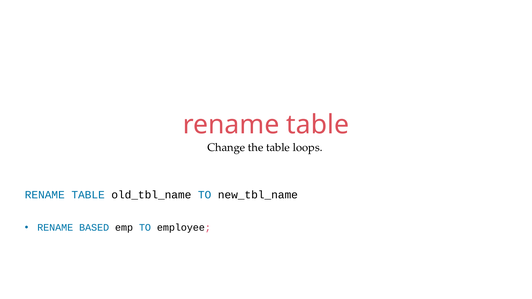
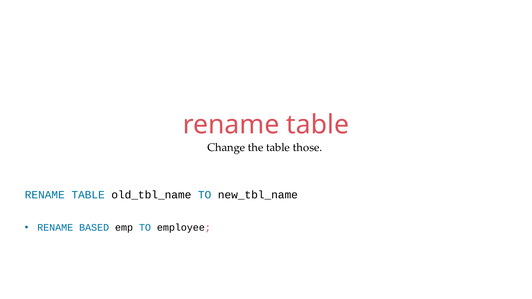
loops: loops -> those (308, 148)
